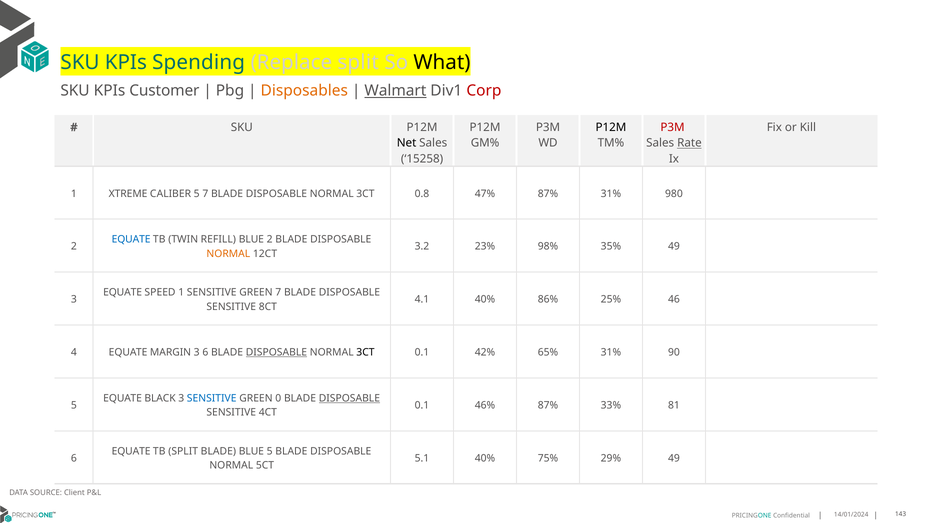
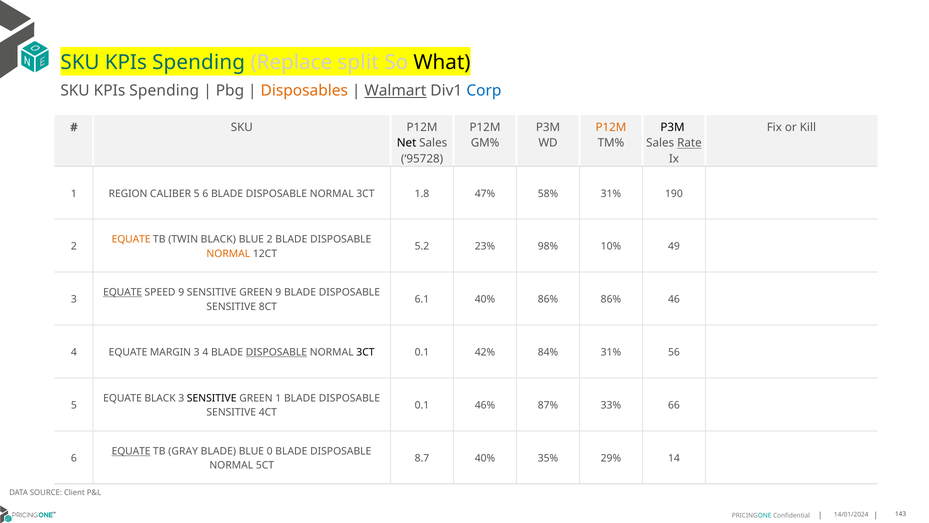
Customer: Customer -> Spending (164, 91)
Corp colour: red -> blue (484, 91)
P12M colour: black -> orange (611, 127)
P3M colour: red -> black (673, 127)
15258: 15258 -> 95728 (422, 159)
XTREME: XTREME -> REGION (128, 193)
5 7: 7 -> 6 (205, 193)
0.8: 0.8 -> 1.8 (422, 193)
47% 87%: 87% -> 58% (548, 193)
980: 980 -> 190 (674, 193)
EQUATE colour: blue -> orange (131, 239)
TWIN REFILL: REFILL -> BLACK (218, 239)
3.2: 3.2 -> 5.2 (422, 246)
35%: 35% -> 10% (611, 246)
EQUATE underline: none -> present (123, 292)
SPEED 1: 1 -> 9 (181, 292)
GREEN 7: 7 -> 9 (278, 292)
4.1: 4.1 -> 6.1 (422, 299)
86% 25%: 25% -> 86% (611, 299)
3 6: 6 -> 4 (205, 352)
65%: 65% -> 84% (548, 352)
90: 90 -> 56 (674, 352)
SENSITIVE colour: blue -> black (212, 398)
GREEN 0: 0 -> 1 (278, 398)
DISPOSABLE underline: present -> none (349, 398)
81: 81 -> 66 (674, 405)
EQUATE underline: none -> present (131, 451)
TB SPLIT: SPLIT -> GRAY (183, 451)
BLUE 5: 5 -> 0 (270, 451)
5.1: 5.1 -> 8.7 (422, 458)
75%: 75% -> 35% (548, 458)
29% 49: 49 -> 14 (674, 458)
